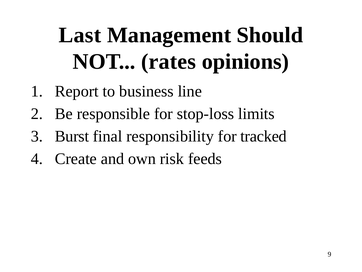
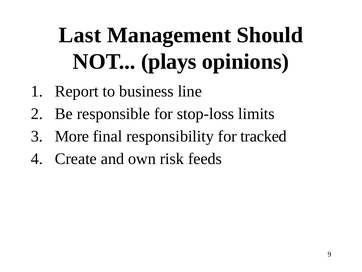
rates: rates -> plays (169, 62)
Burst: Burst -> More (72, 136)
